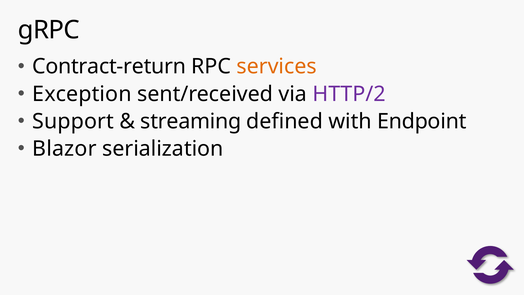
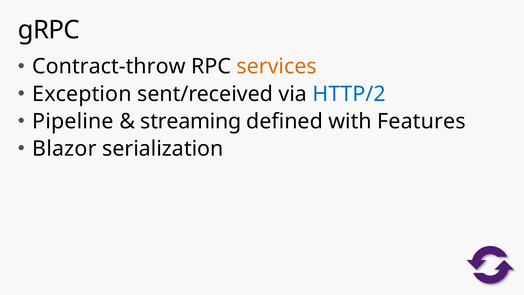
Contract-return: Contract-return -> Contract-throw (109, 66)
HTTP/2 colour: purple -> blue (349, 94)
Support: Support -> Pipeline (73, 121)
Endpoint: Endpoint -> Features (422, 121)
